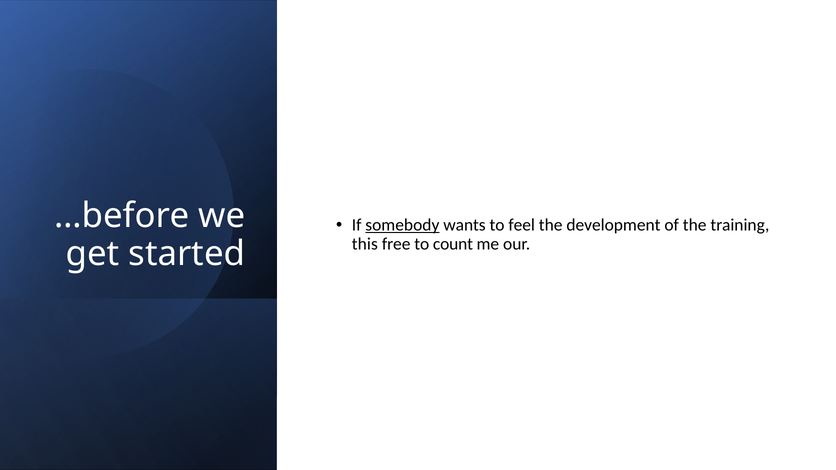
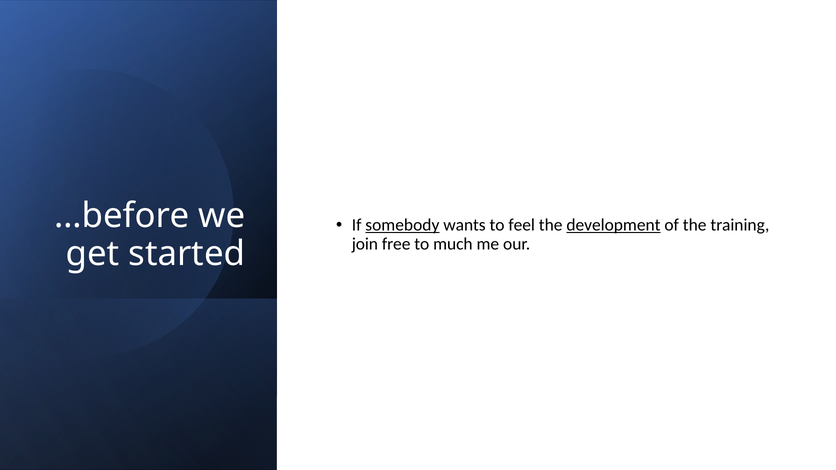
development underline: none -> present (613, 225)
this: this -> join (365, 244)
count: count -> much (453, 244)
